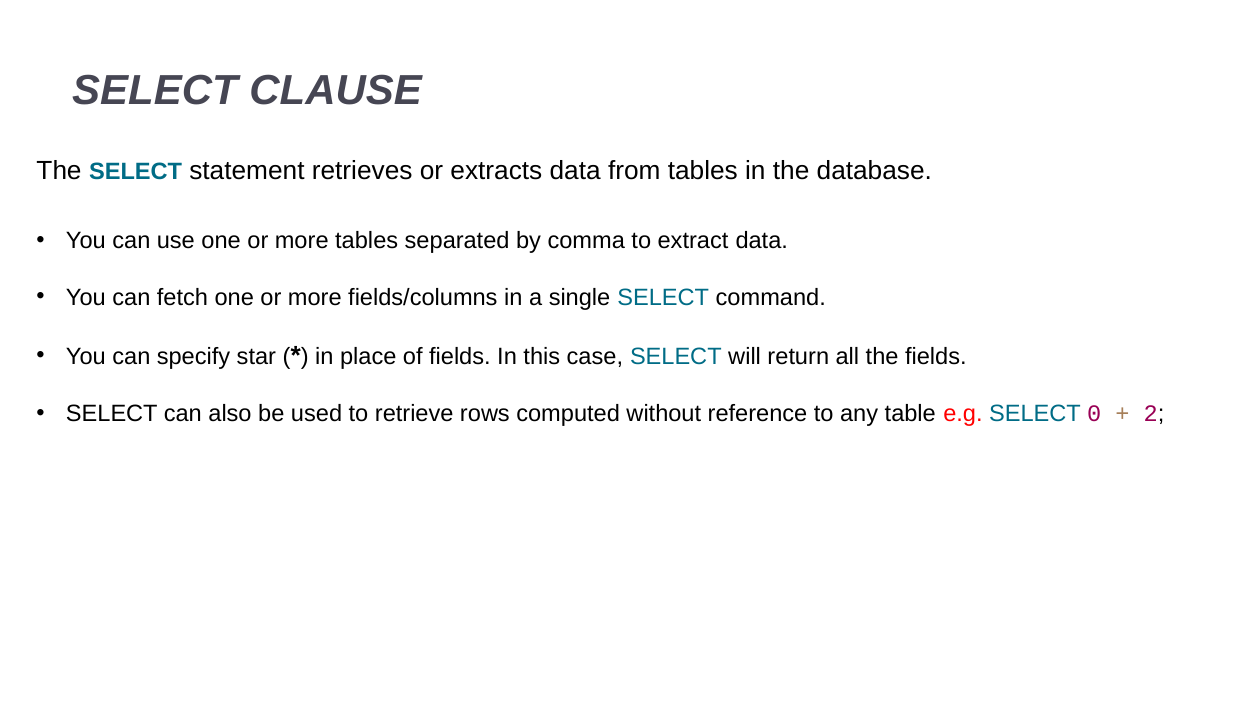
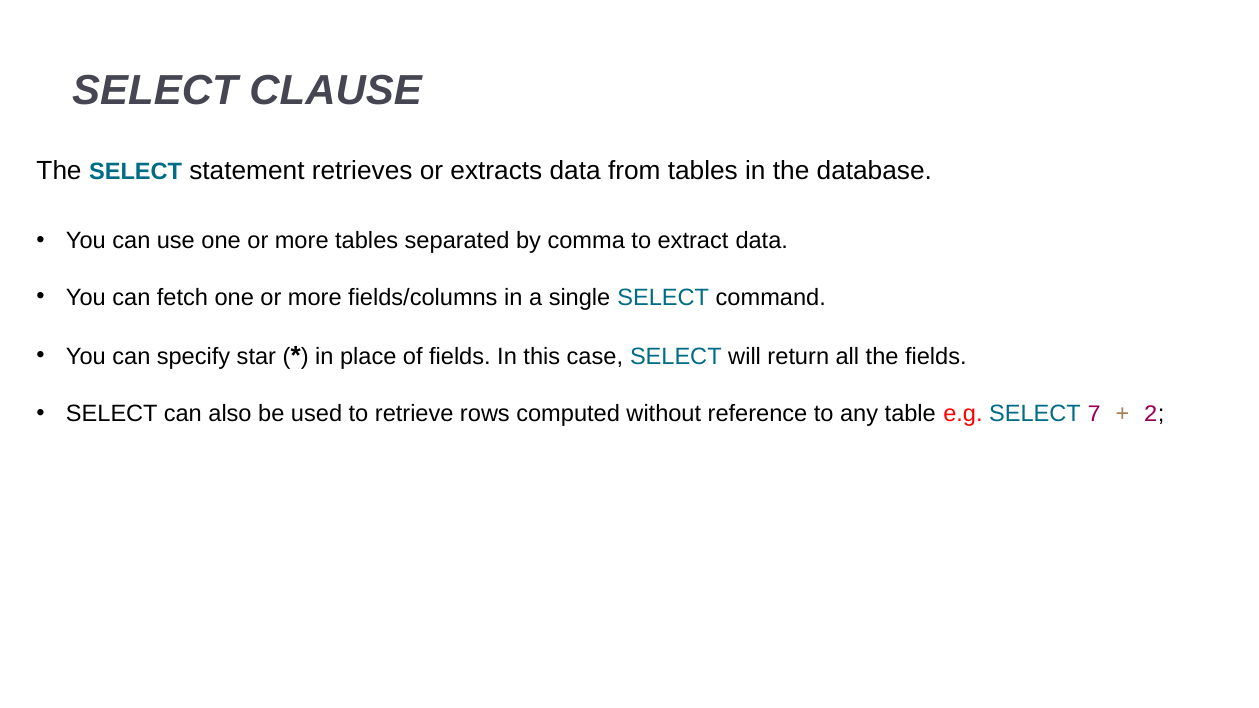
0: 0 -> 7 (1094, 414)
